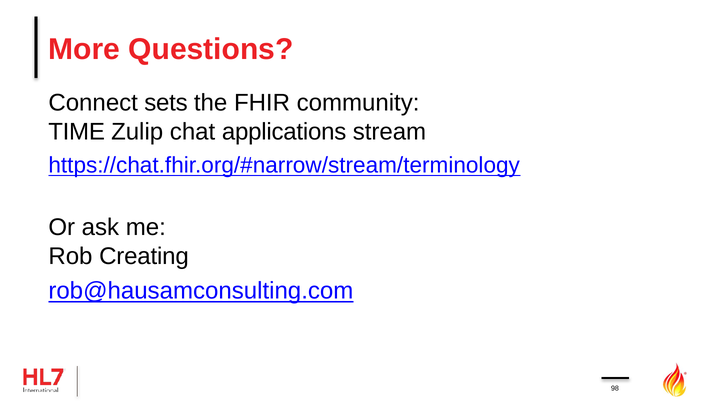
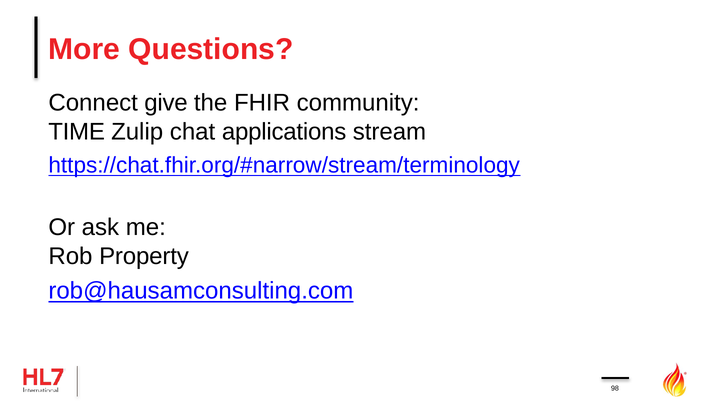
sets: sets -> give (166, 103)
Creating: Creating -> Property (144, 256)
